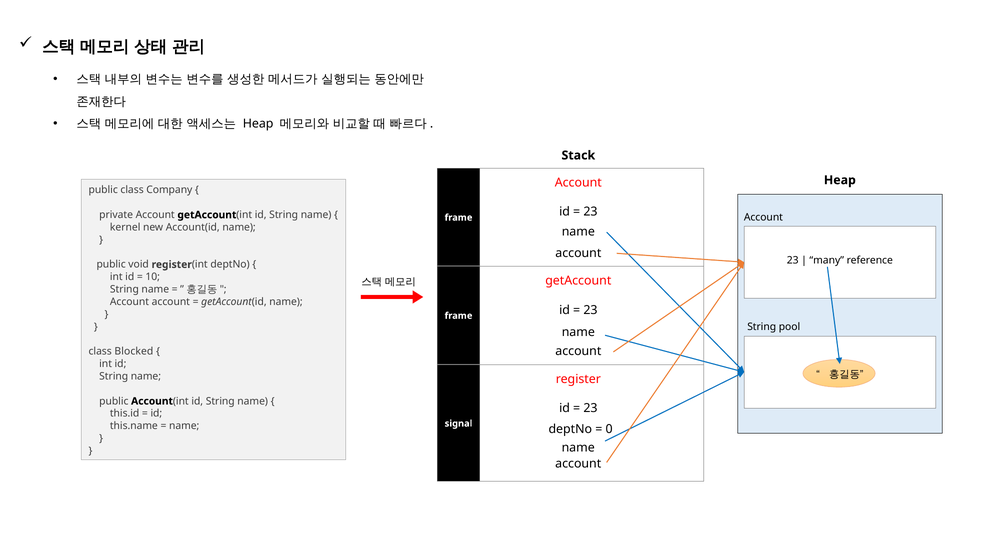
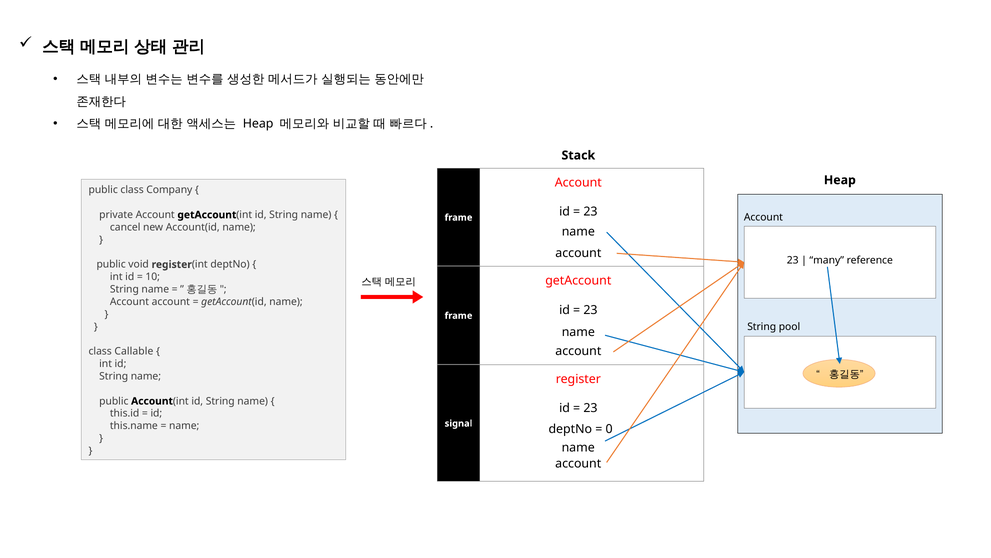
kernel: kernel -> cancel (125, 227)
Blocked: Blocked -> Callable (134, 351)
